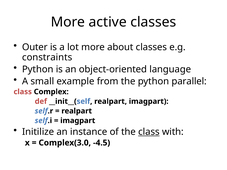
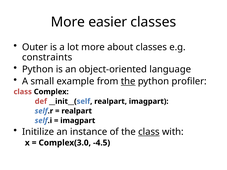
active: active -> easier (108, 22)
the underline: none -> present (128, 81)
parallel: parallel -> profiler (189, 81)
